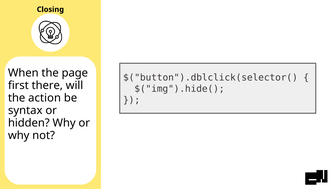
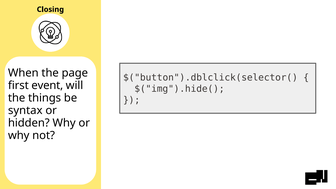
there: there -> event (47, 85)
action: action -> things (45, 98)
